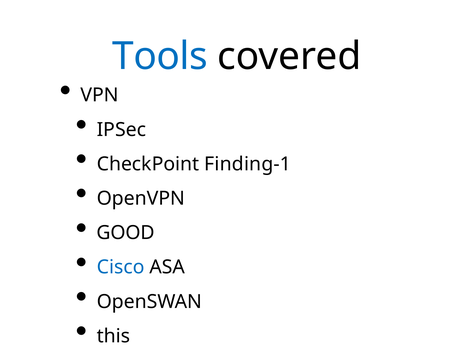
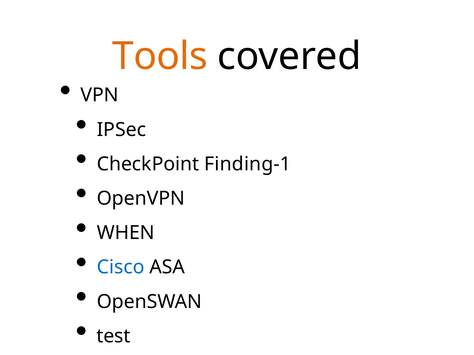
Tools colour: blue -> orange (160, 56)
GOOD: GOOD -> WHEN (126, 233)
this: this -> test (114, 336)
